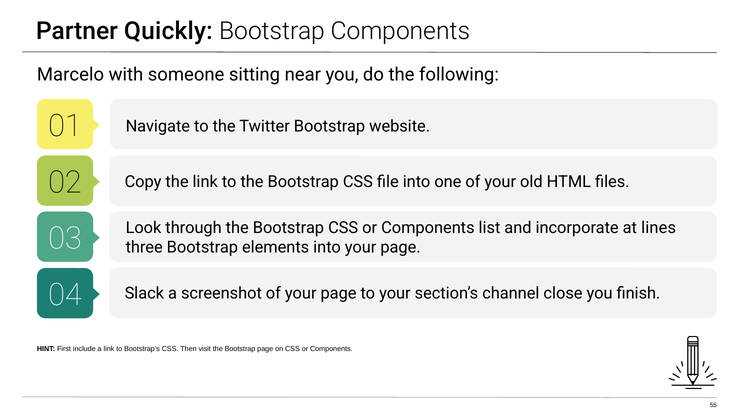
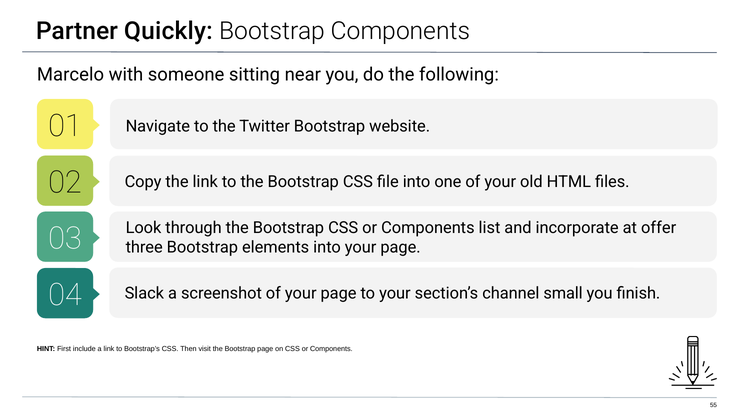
lines: lines -> offer (659, 227)
close: close -> small (563, 293)
